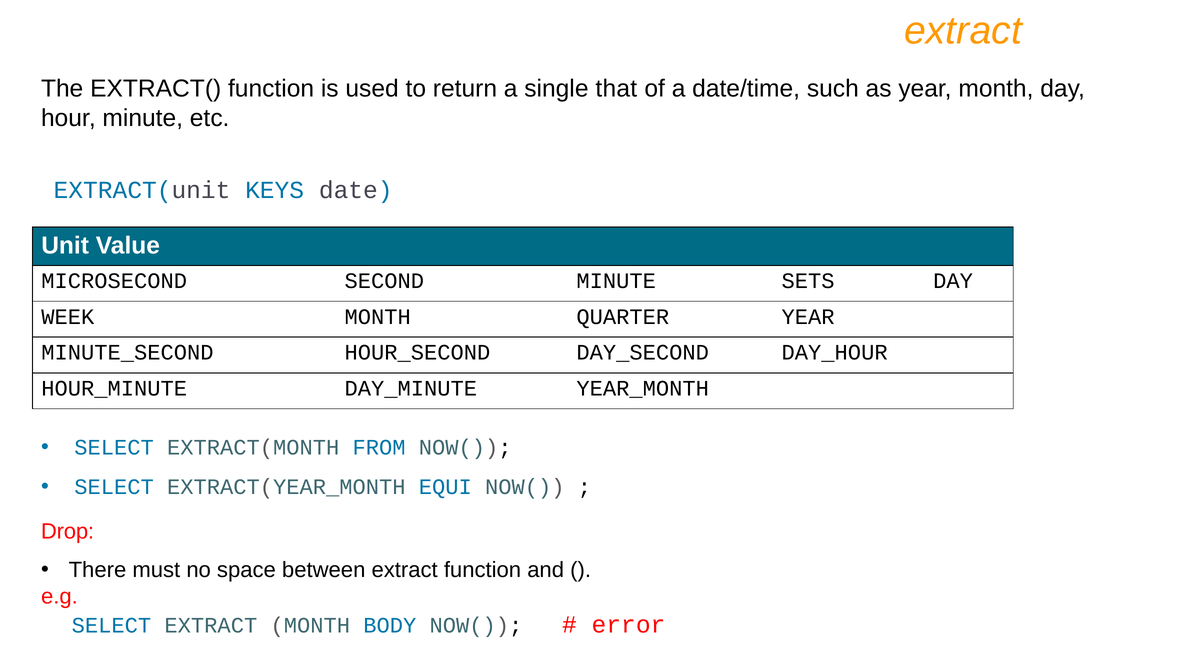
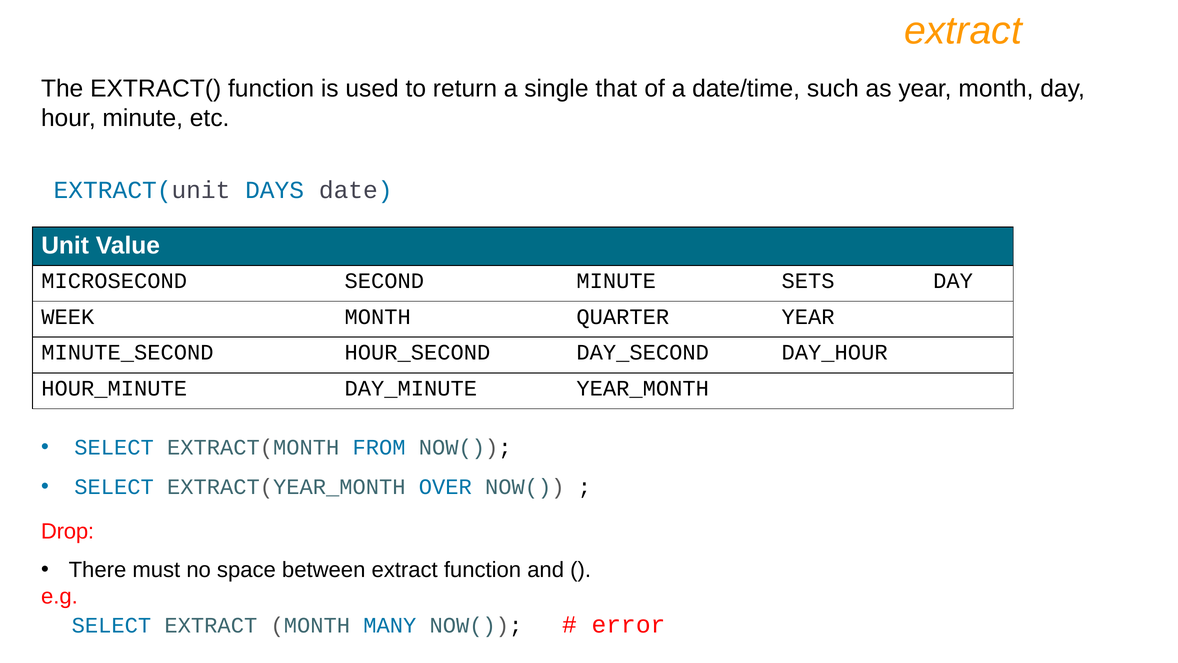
KEYS: KEYS -> DAYS (275, 190)
EQUI: EQUI -> OVER (445, 487)
BODY: BODY -> MANY (390, 625)
